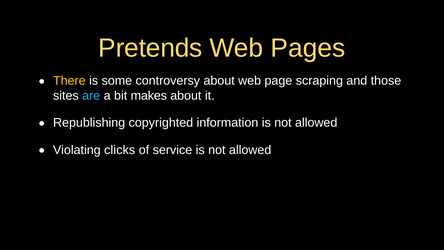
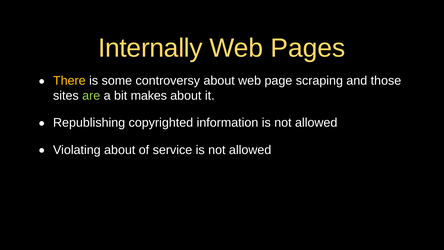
Pretends: Pretends -> Internally (150, 48)
are colour: light blue -> light green (91, 96)
Violating clicks: clicks -> about (120, 150)
